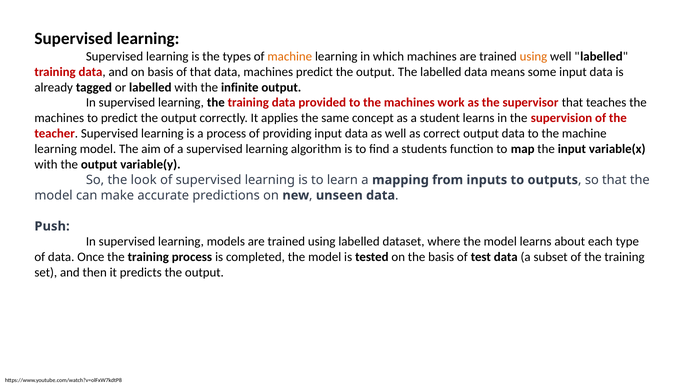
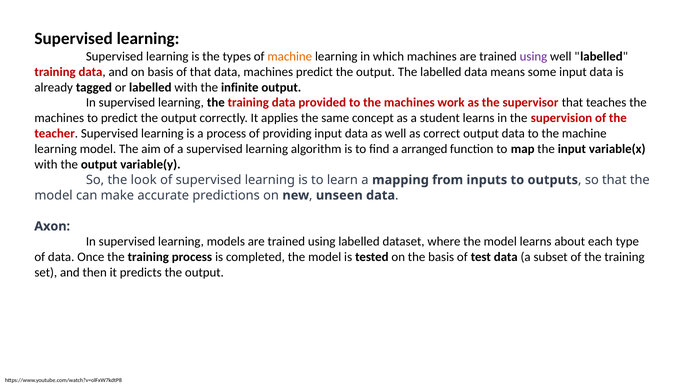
using colour: orange -> purple (533, 56)
students: students -> arranged (424, 149)
Push: Push -> Axon (52, 226)
